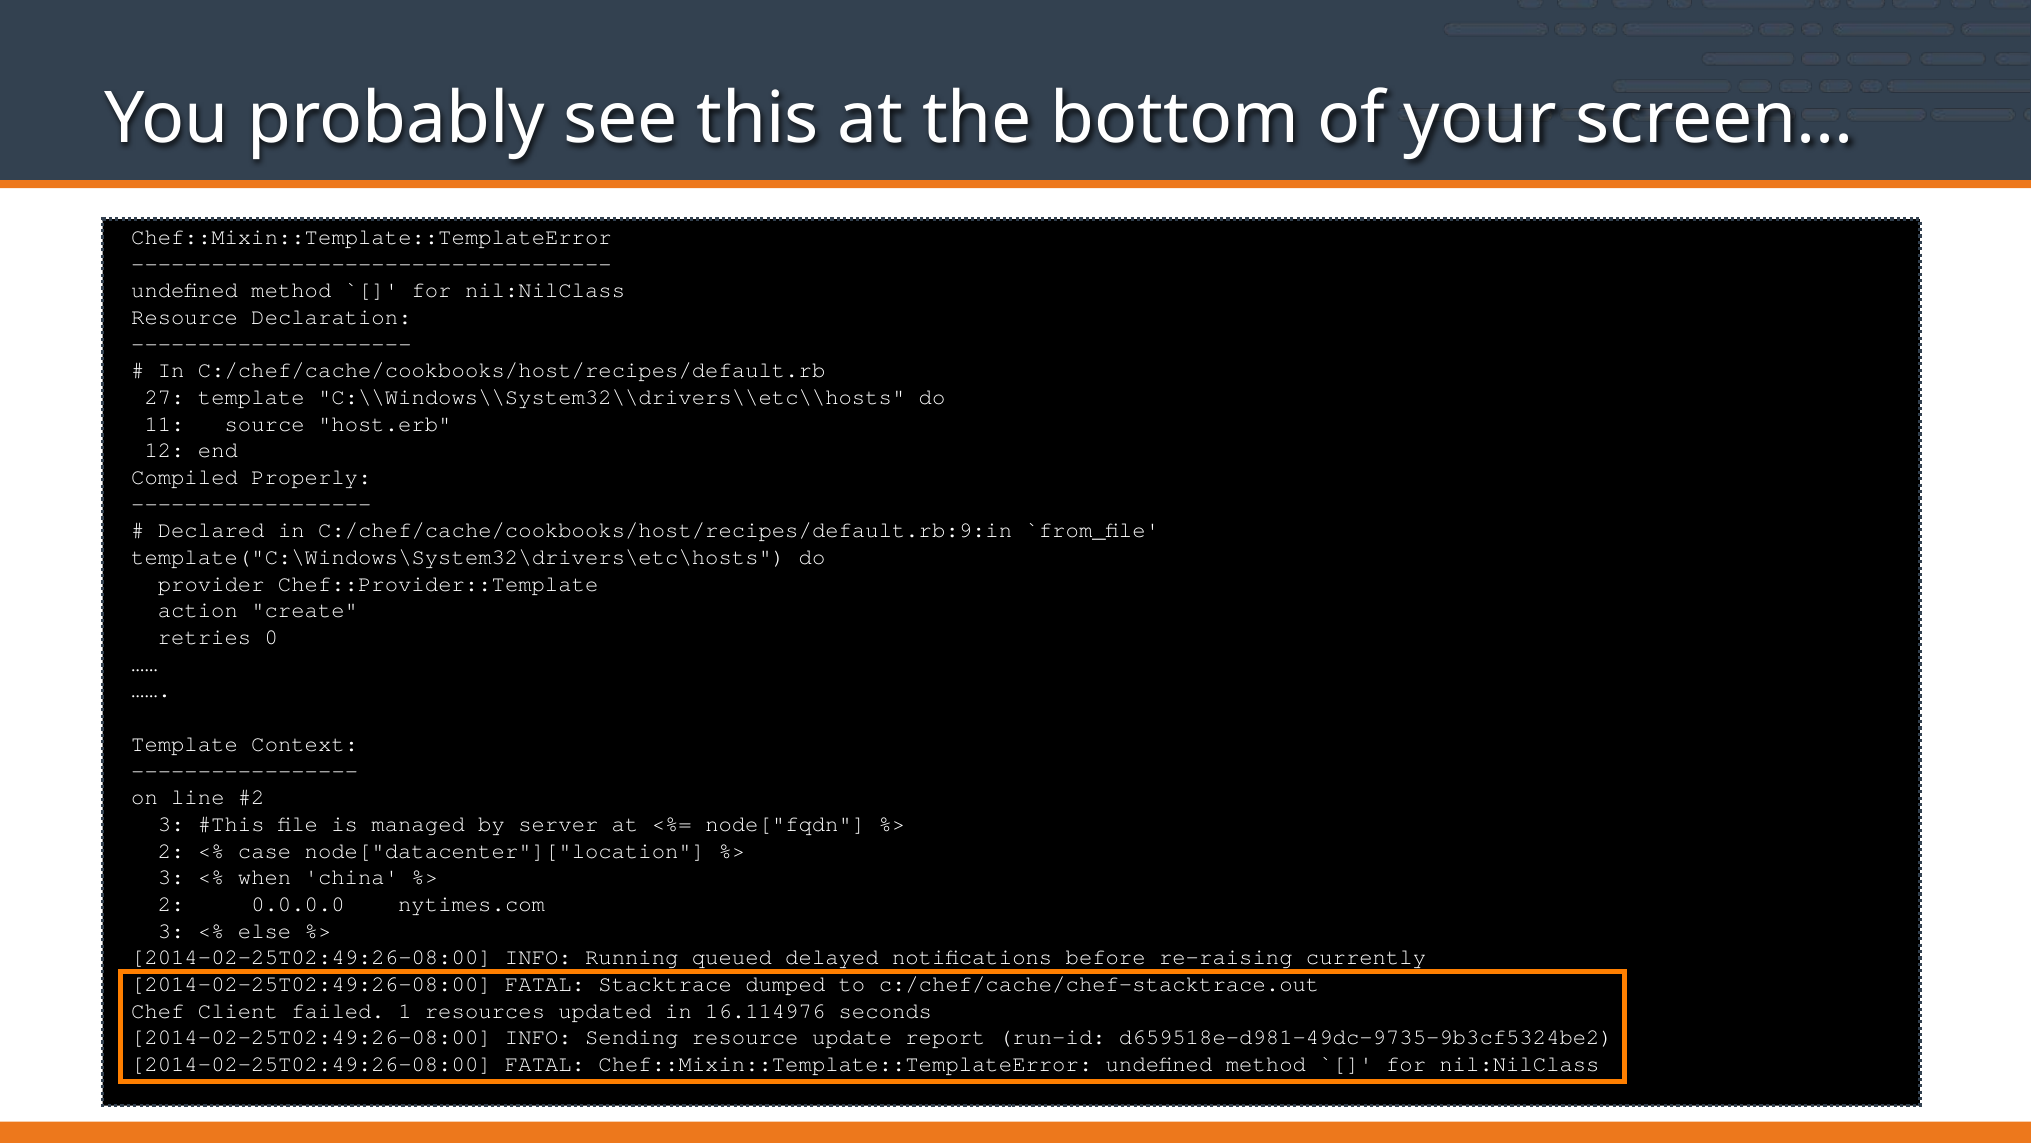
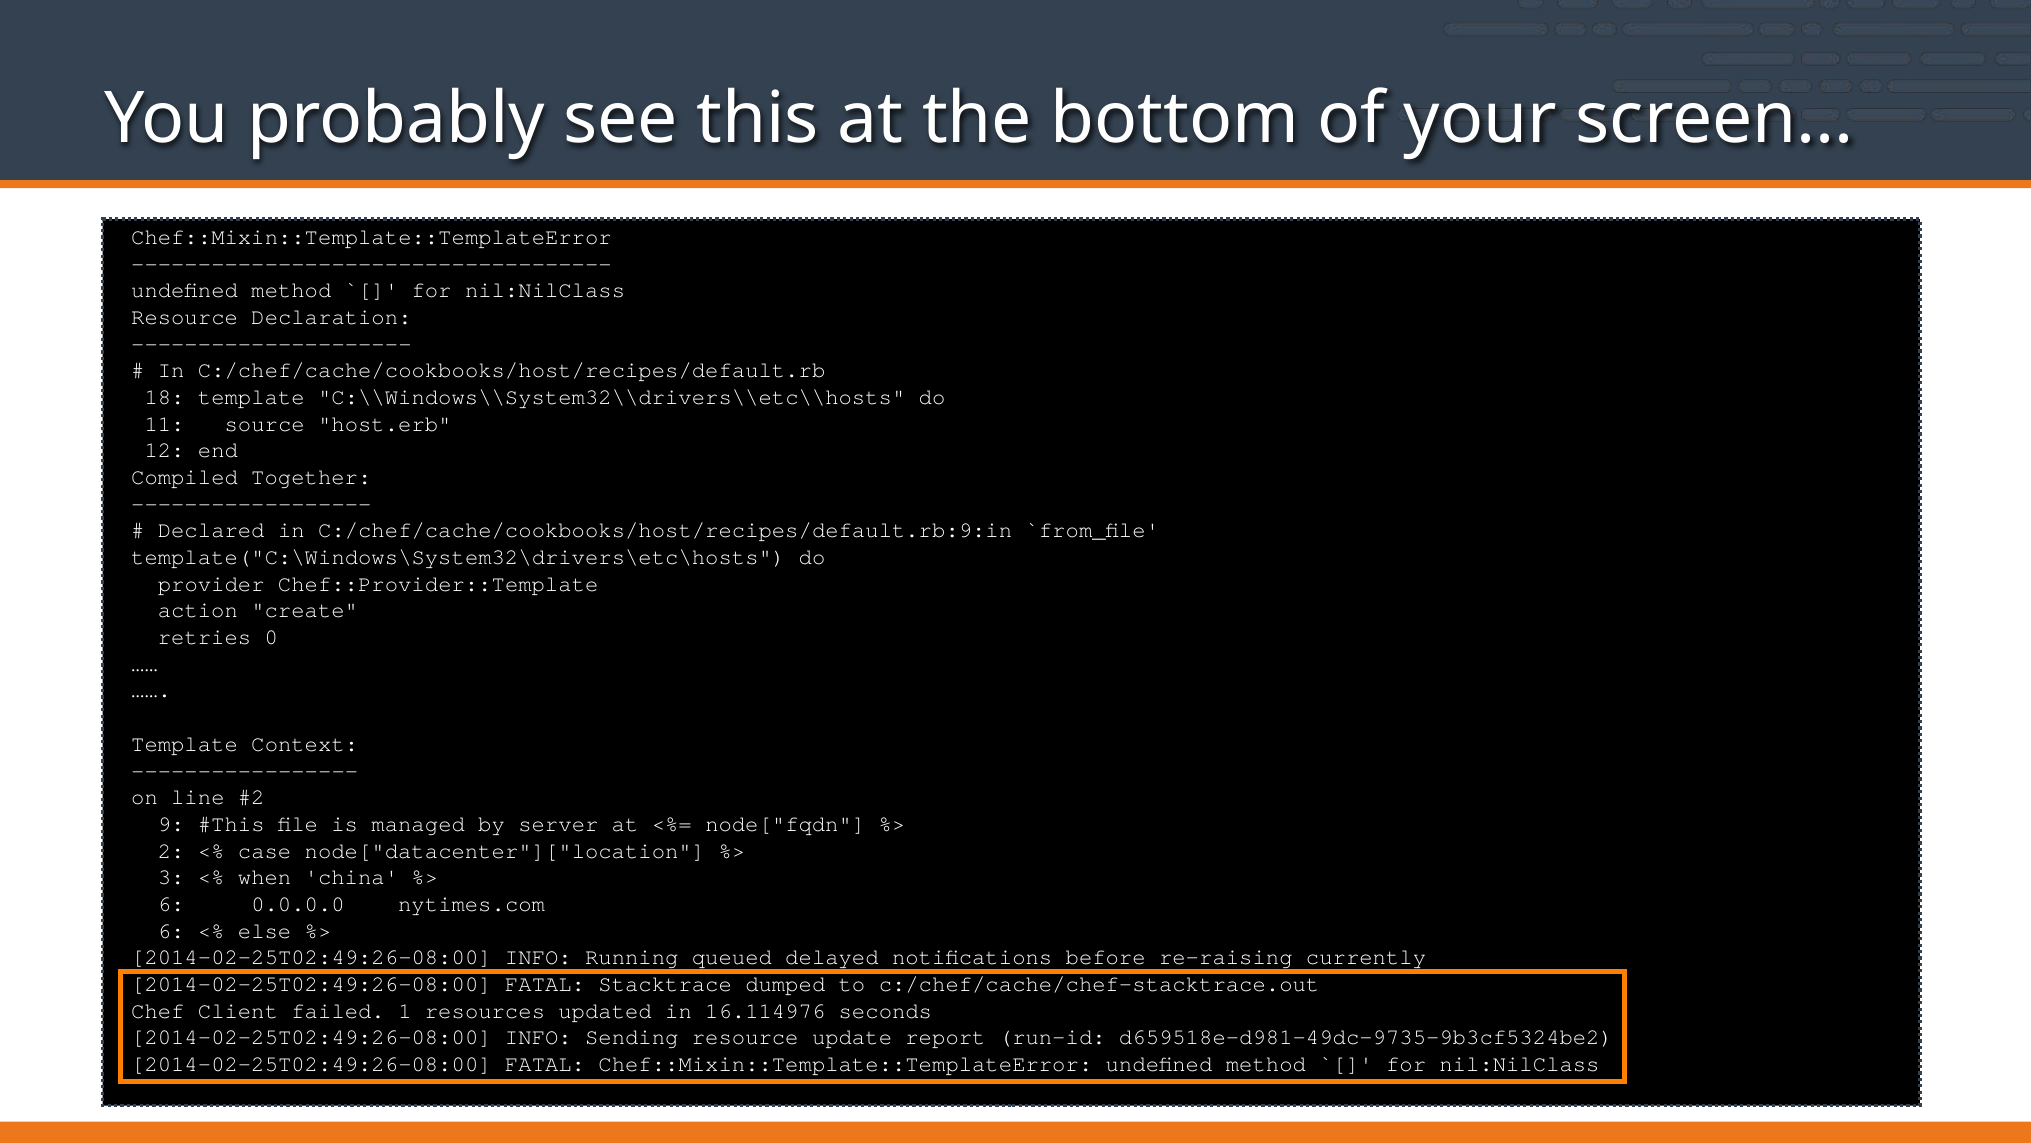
27: 27 -> 18 (165, 397)
Properly: Properly -> Together (311, 477)
3: 3 -> 9 (171, 824)
2: 2 -> 6 (171, 904)
3: 3 -> 6 (171, 930)
